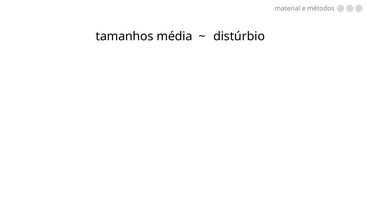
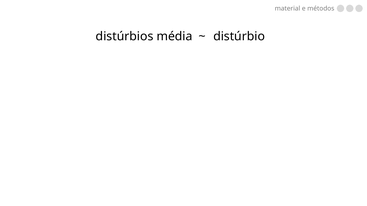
tamanhos: tamanhos -> distúrbios (125, 36)
